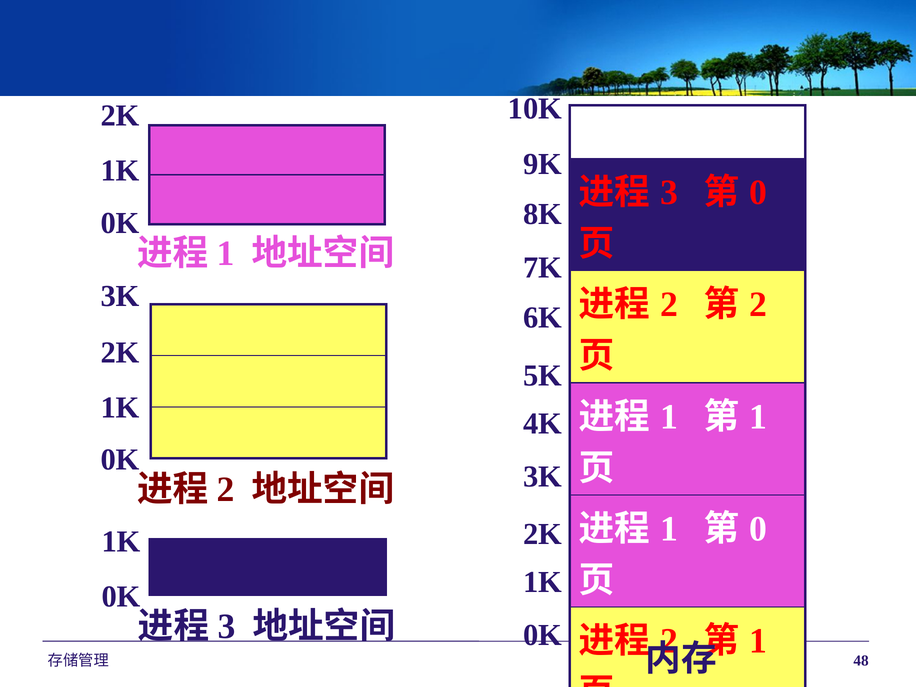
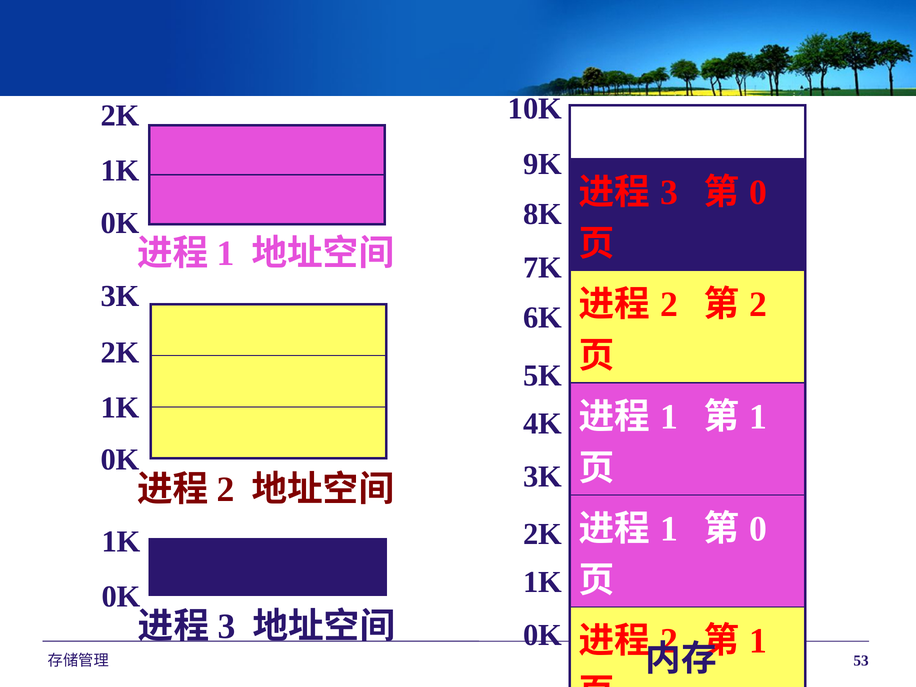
48: 48 -> 53 (861, 661)
